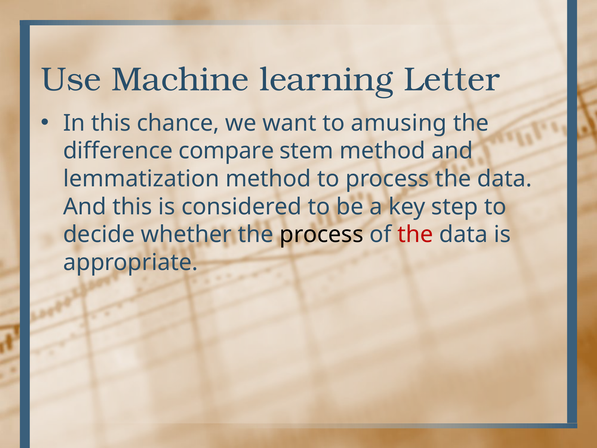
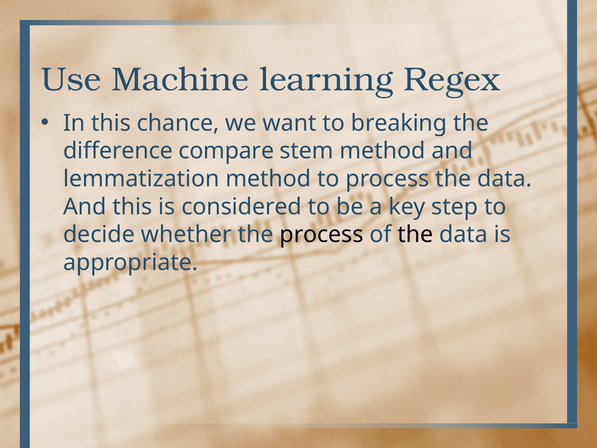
Letter: Letter -> Regex (452, 80)
amusing: amusing -> breaking (399, 123)
the colour: red -> black (415, 234)
